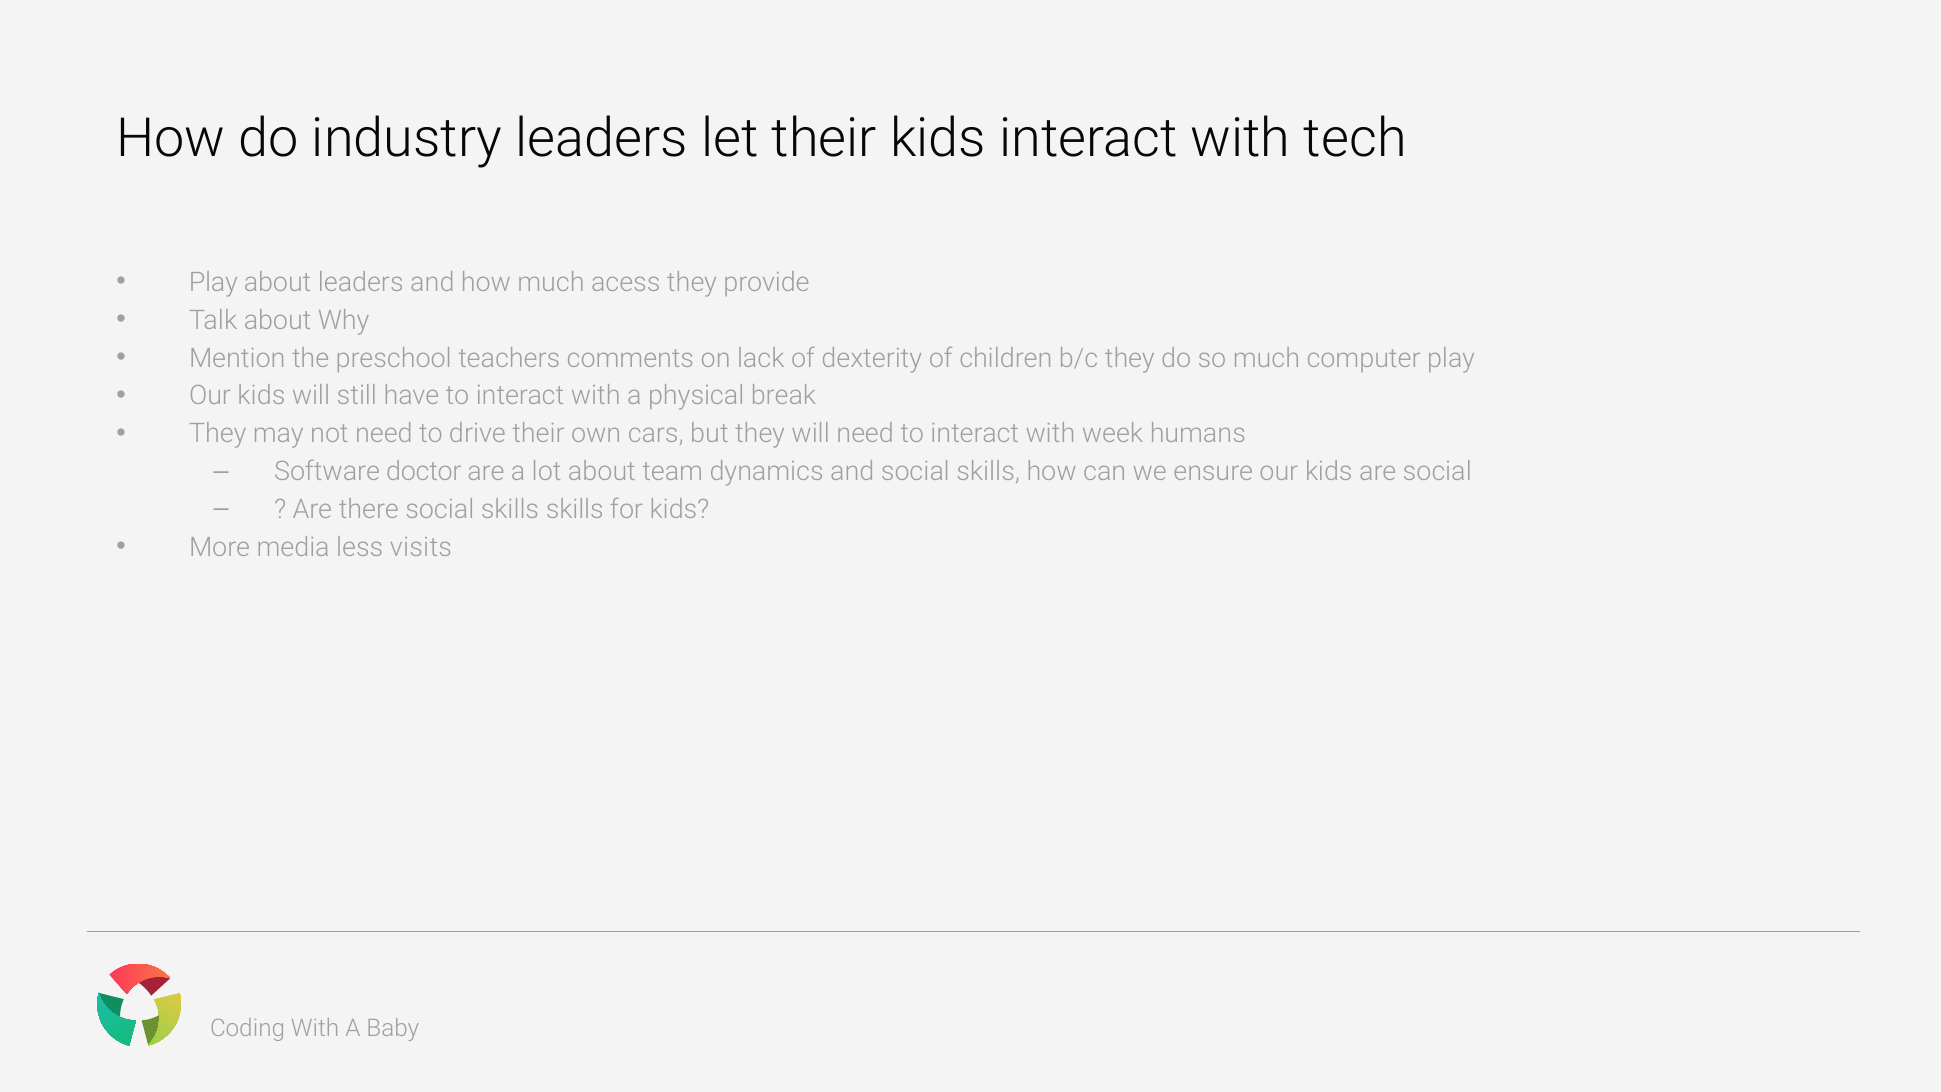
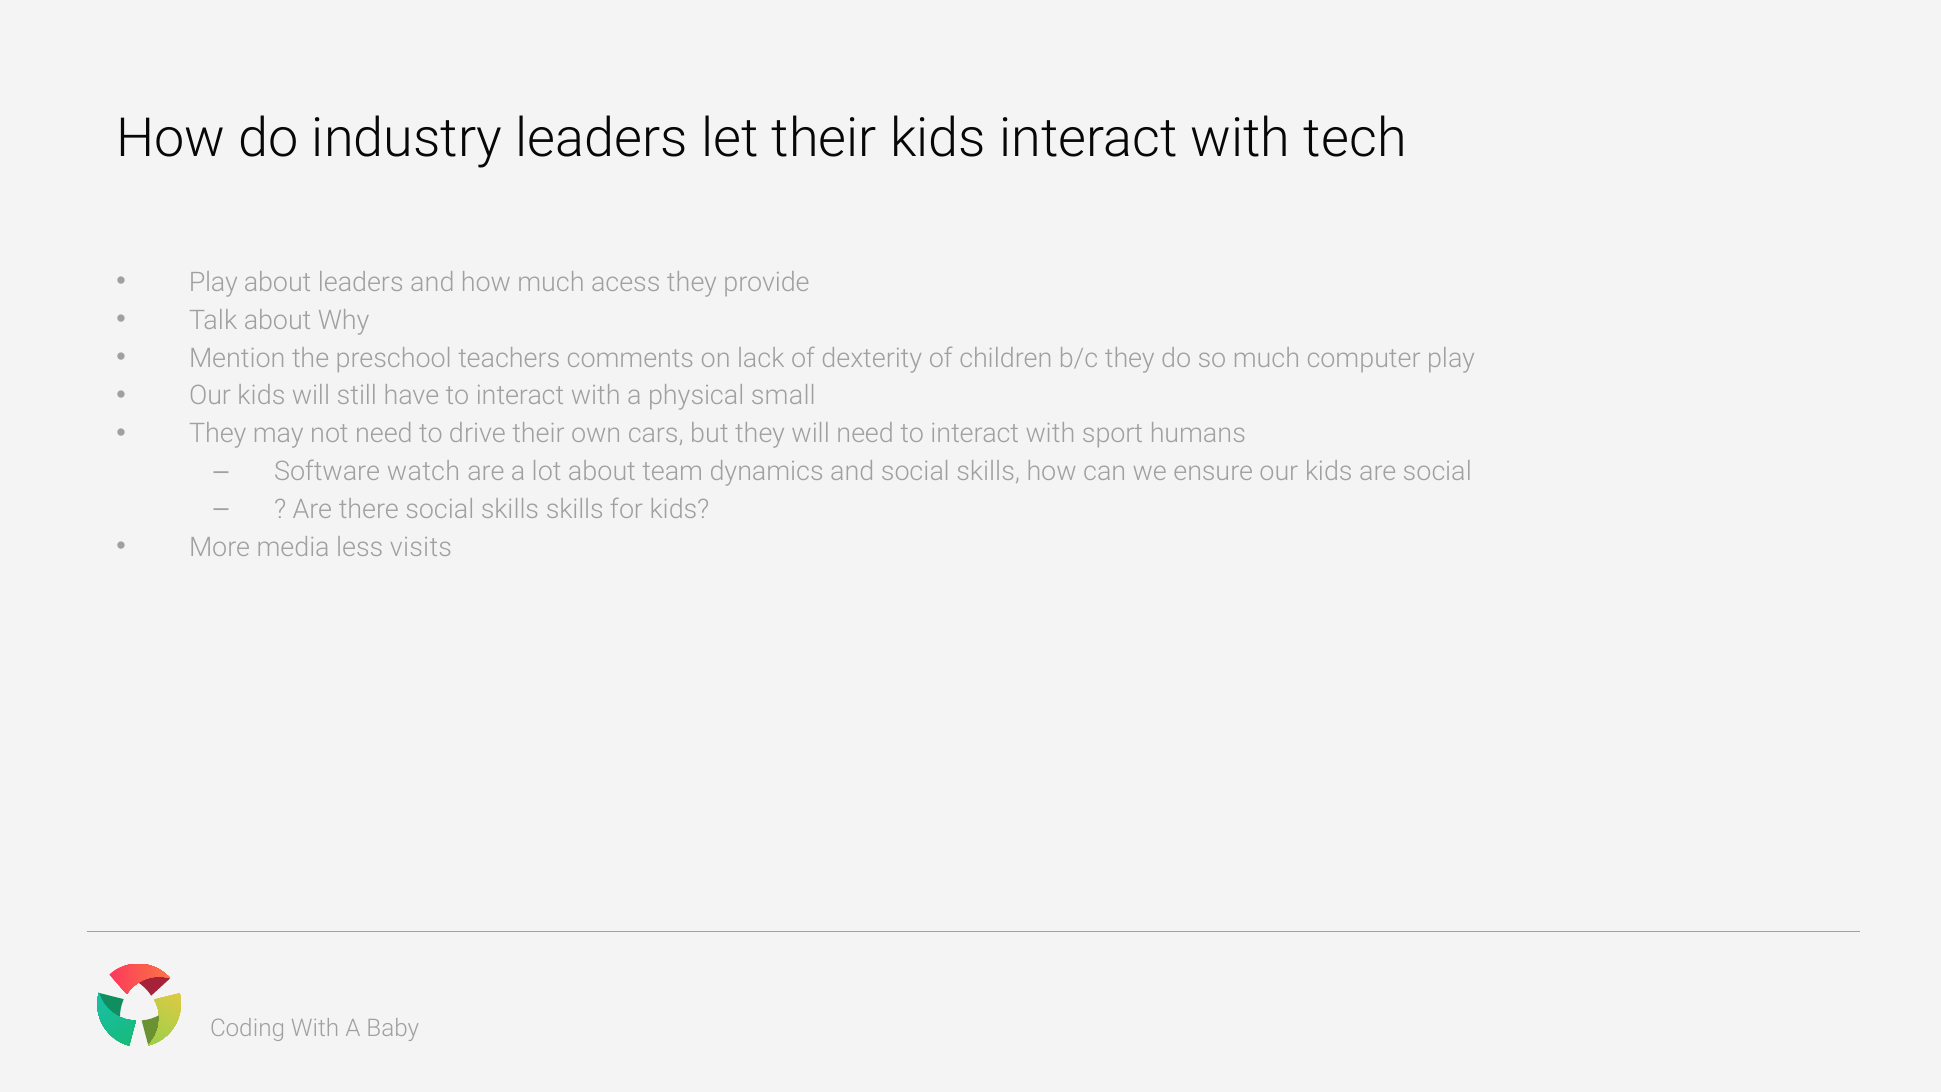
break: break -> small (783, 396)
week: week -> sport (1113, 434)
doctor: doctor -> watch (424, 472)
